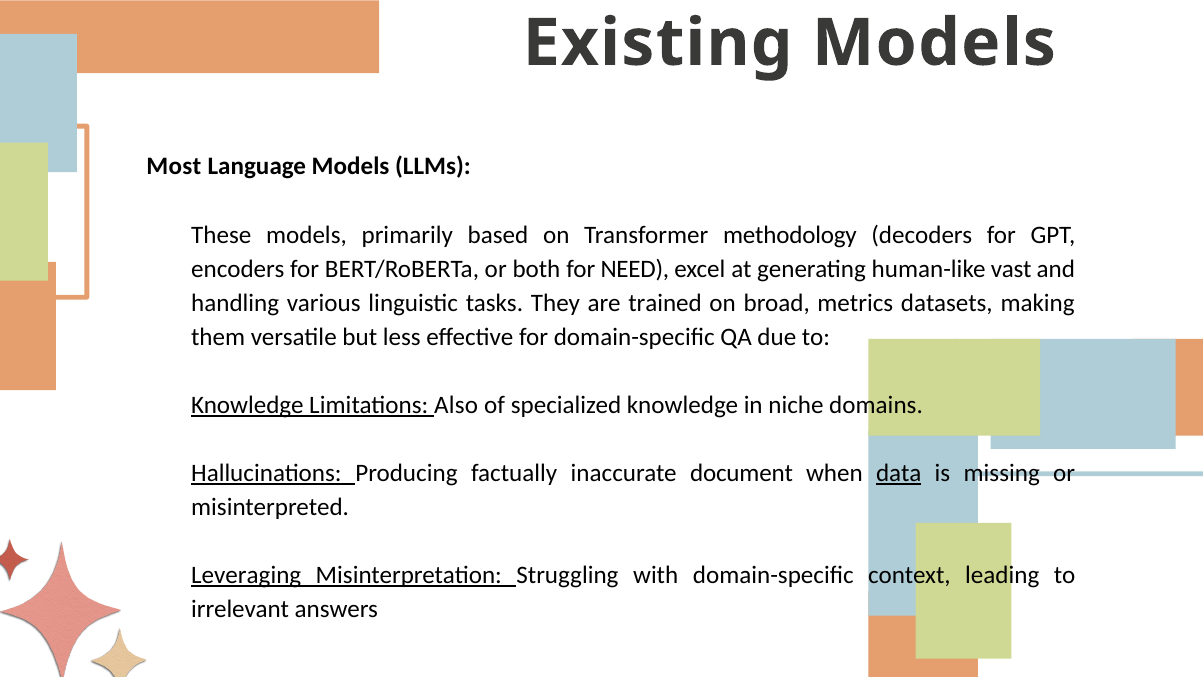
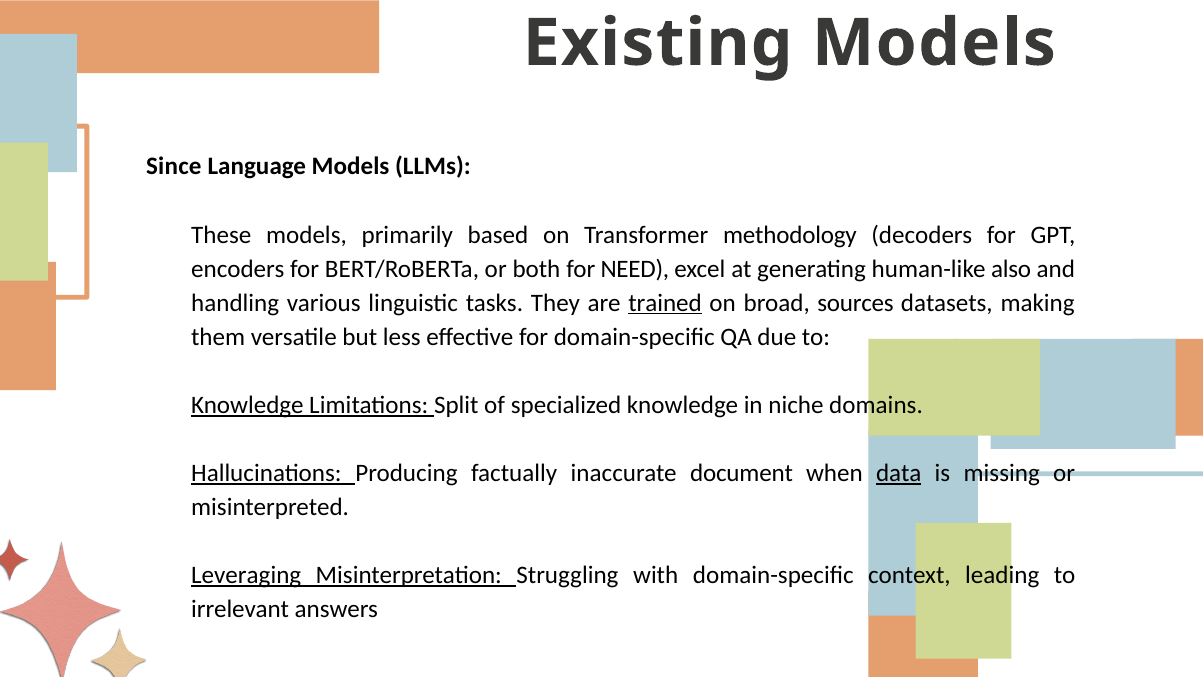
Most: Most -> Since (174, 167)
vast: vast -> also (1011, 269)
trained underline: none -> present (665, 303)
metrics: metrics -> sources (855, 303)
Also: Also -> Split (456, 405)
